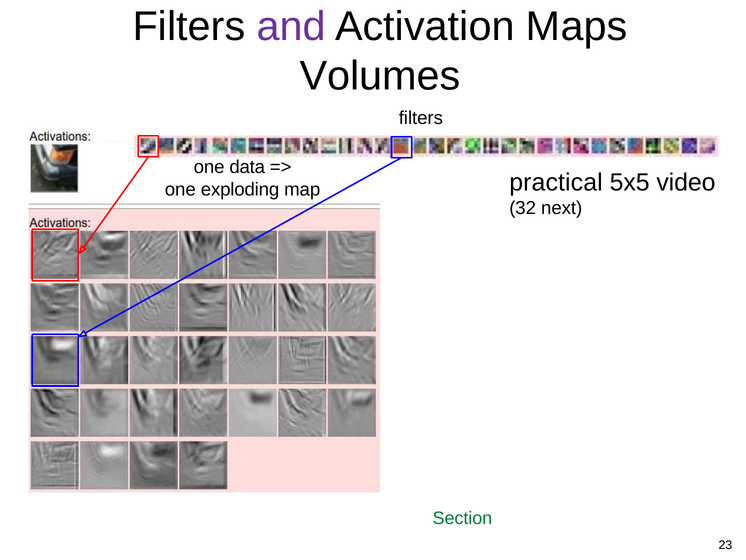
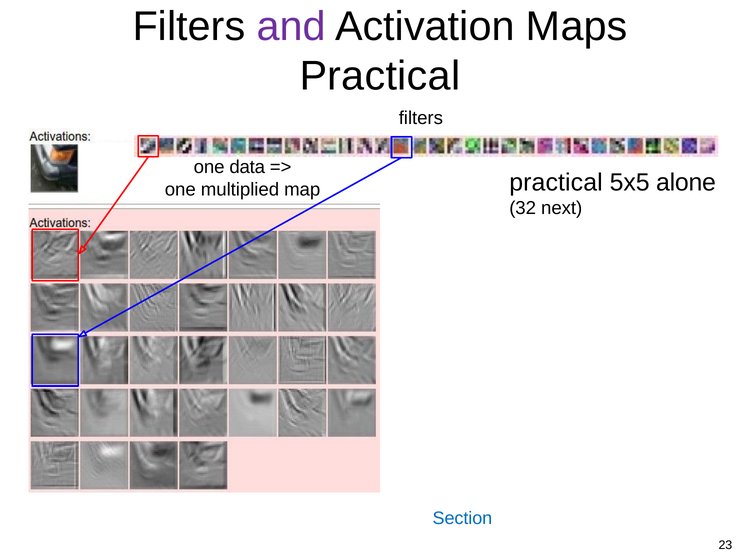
Volumes: Volumes -> Practical (380, 76)
video: video -> alone (686, 182)
exploding: exploding -> multiplied (240, 189)
Section colour: green -> blue (462, 518)
